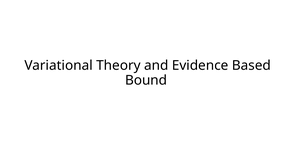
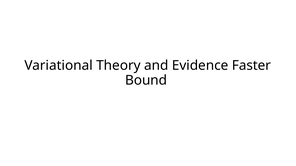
Based: Based -> Faster (251, 66)
